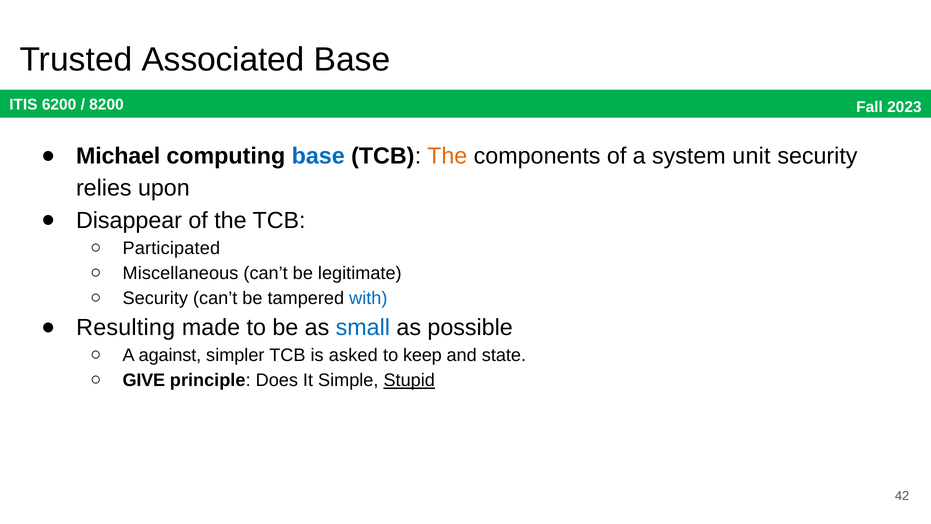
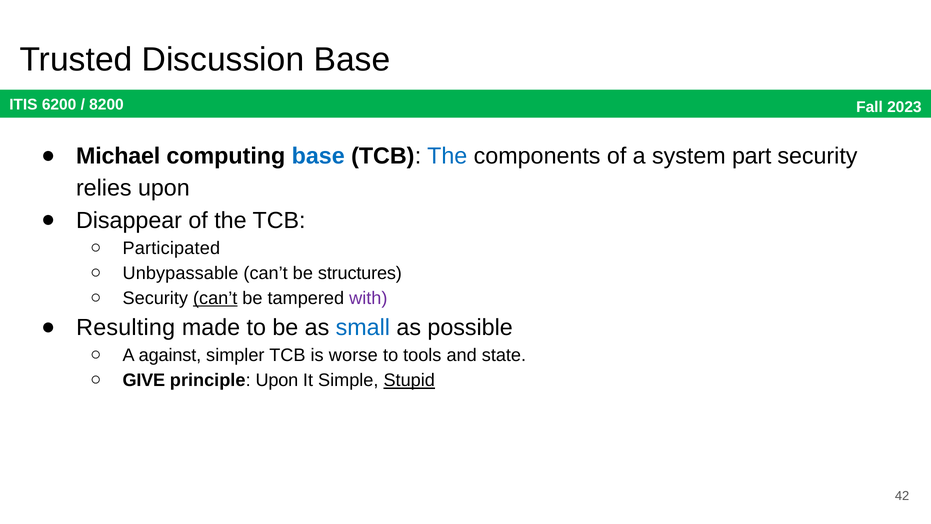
Associated: Associated -> Discussion (223, 59)
The colour: orange -> blue (447, 156)
unit: unit -> part (752, 156)
Miscellaneous: Miscellaneous -> Unbypassable (180, 273)
legitimate: legitimate -> structures (360, 273)
can’t underline: none -> present (215, 298)
with colour: blue -> purple (368, 298)
asked: asked -> worse (353, 355)
keep: keep -> tools (422, 355)
principle Does: Does -> Upon (277, 380)
